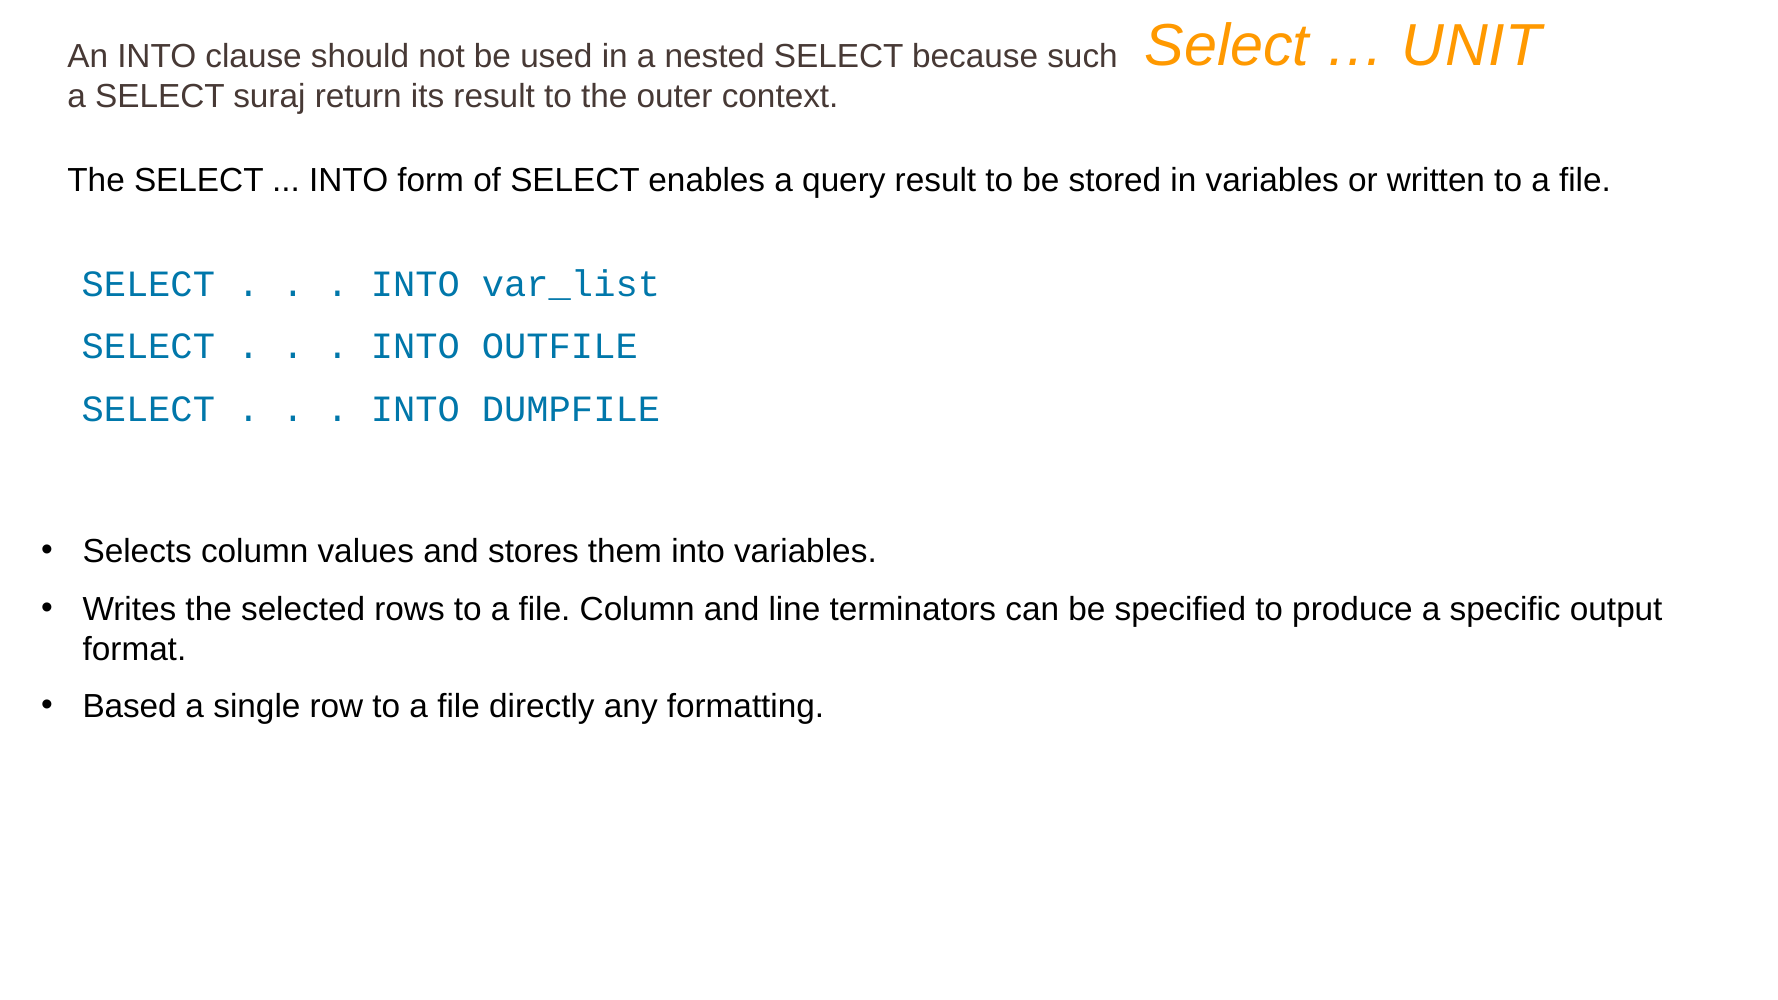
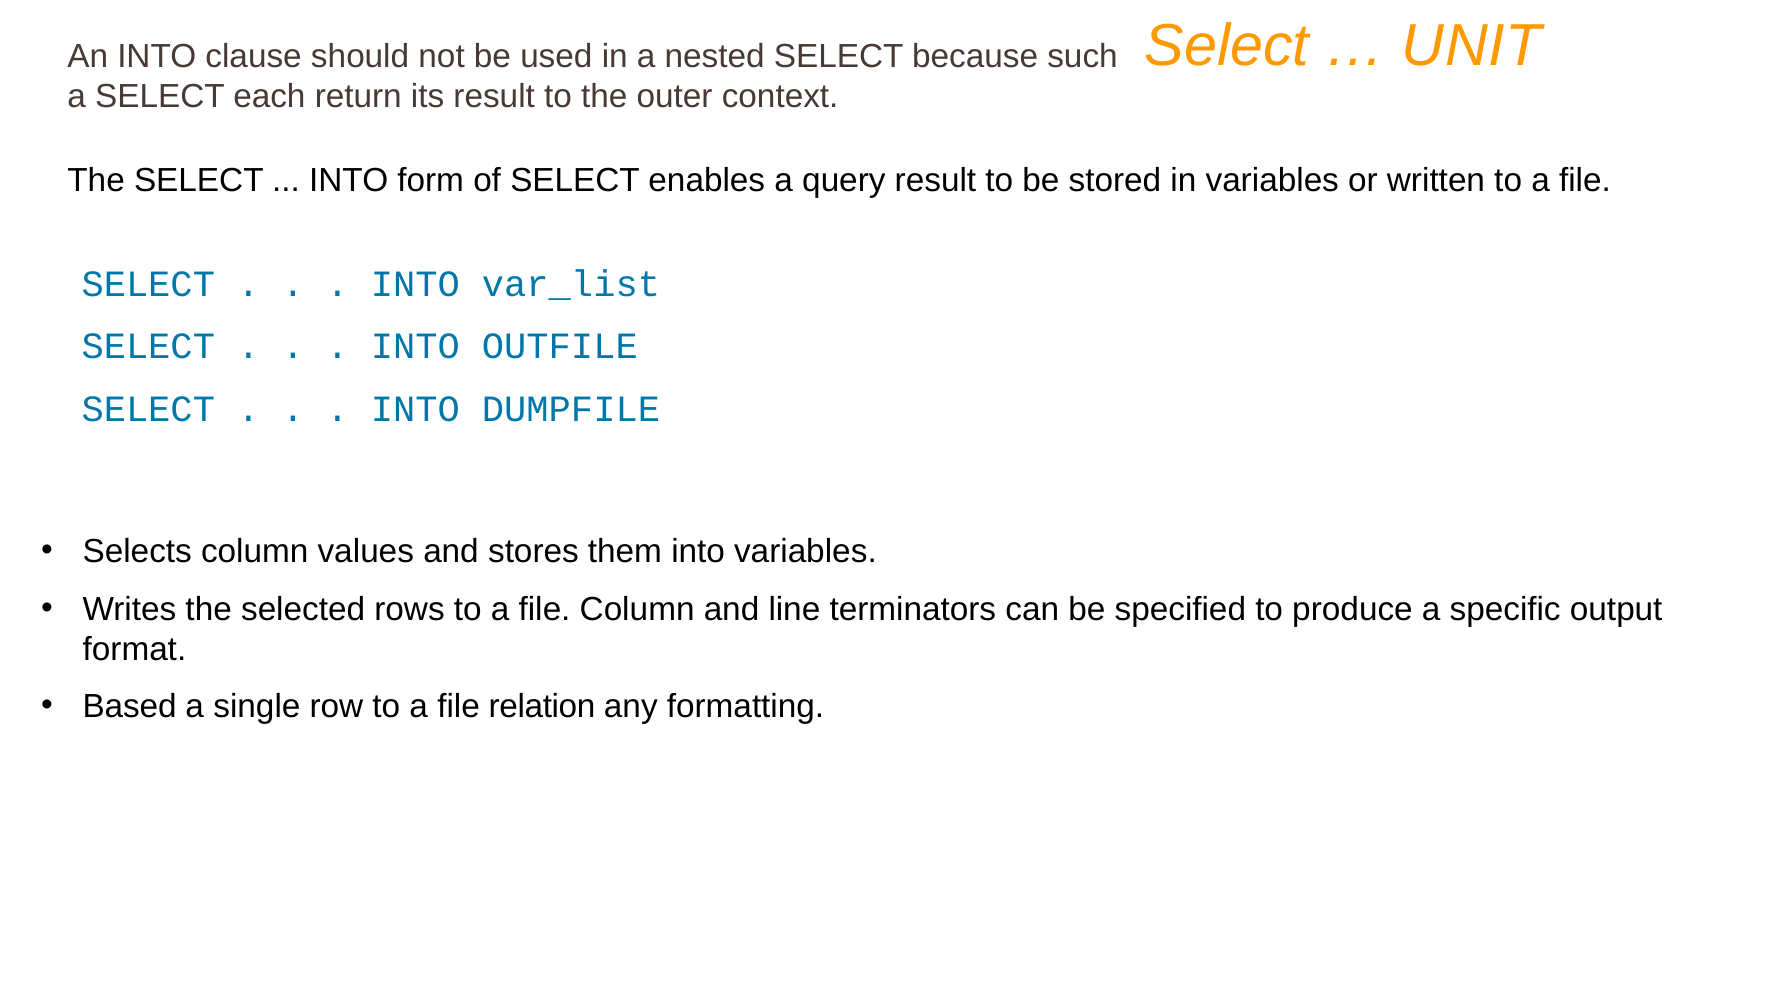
suraj: suraj -> each (269, 97)
directly: directly -> relation (542, 707)
